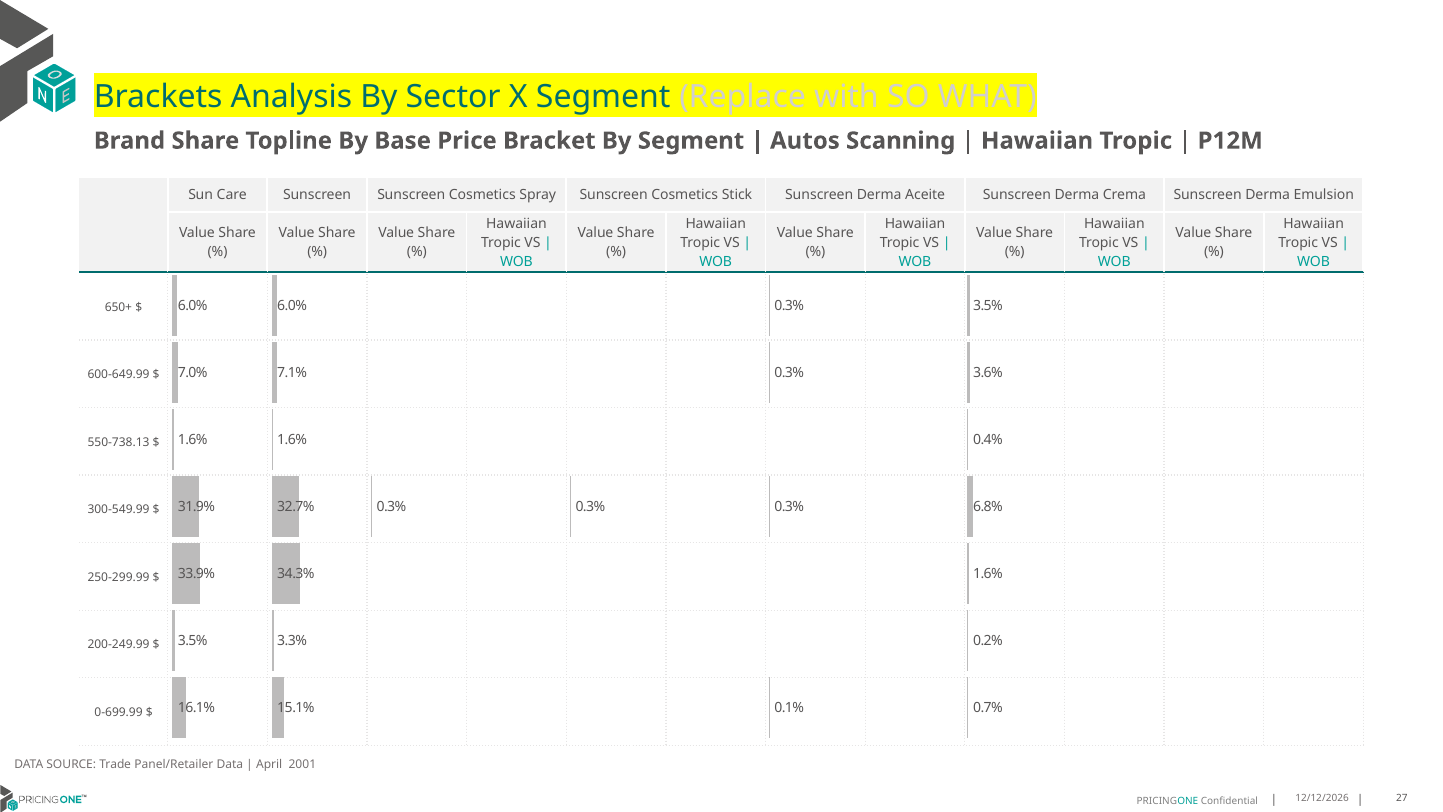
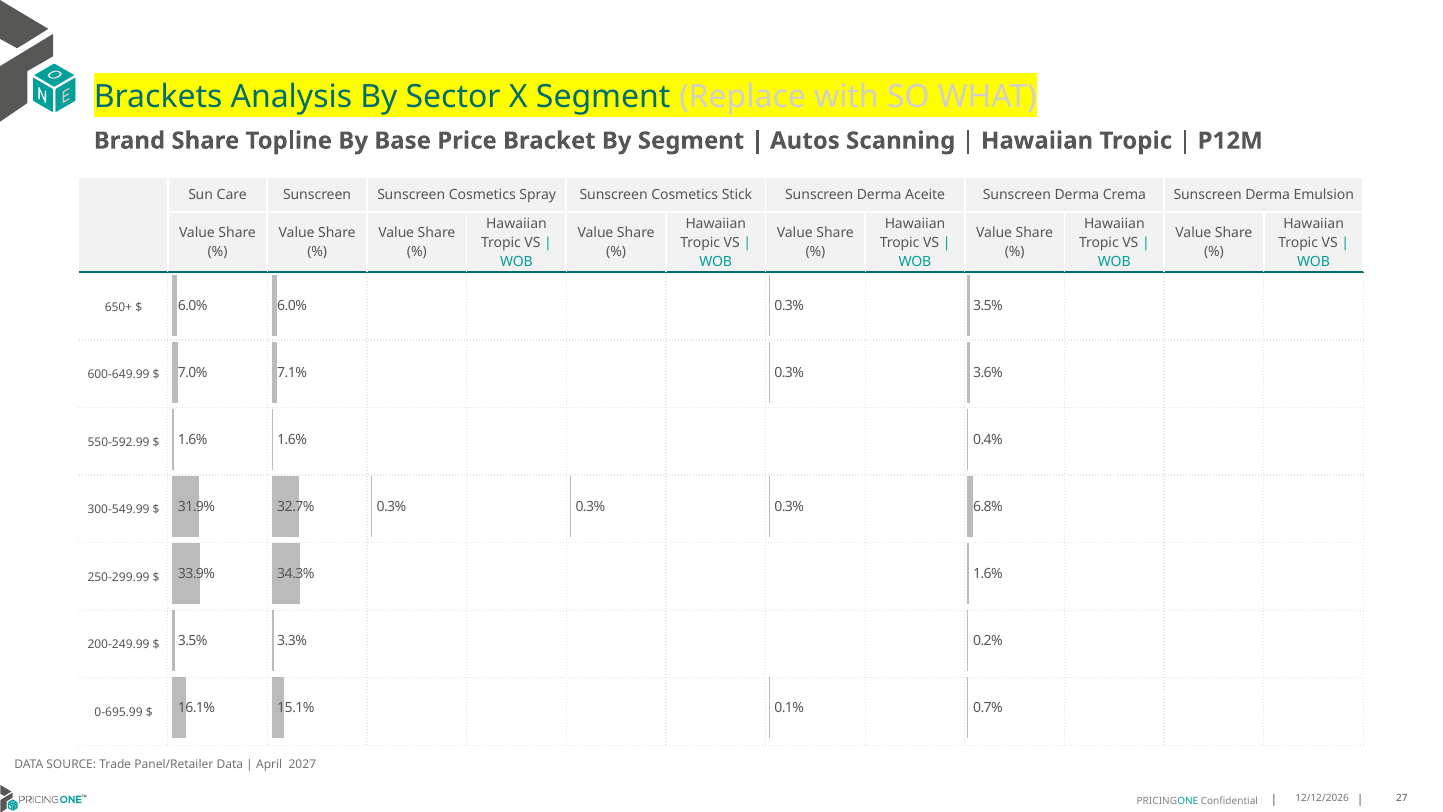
550-738.13: 550-738.13 -> 550-592.99 (119, 442)
0-699.99: 0-699.99 -> 0-695.99 (119, 712)
2001: 2001 -> 2027 (302, 765)
